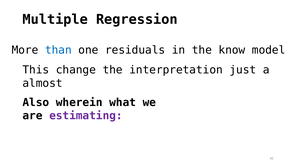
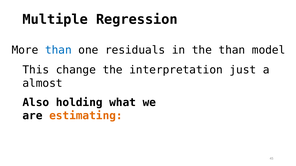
the know: know -> than (232, 50)
wherein: wherein -> holding (79, 103)
estimating colour: purple -> orange (86, 116)
